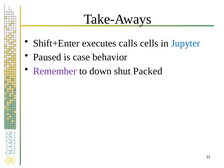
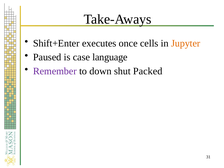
calls: calls -> once (128, 43)
Jupyter colour: blue -> orange (186, 43)
behavior: behavior -> language (110, 57)
